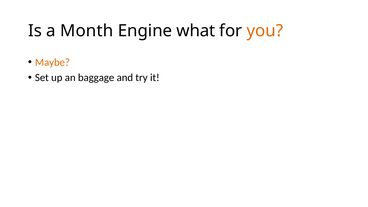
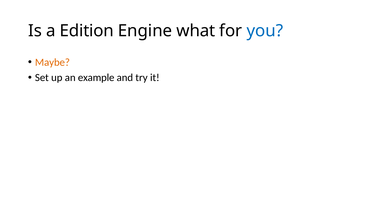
Month: Month -> Edition (87, 31)
you colour: orange -> blue (265, 31)
baggage: baggage -> example (96, 78)
